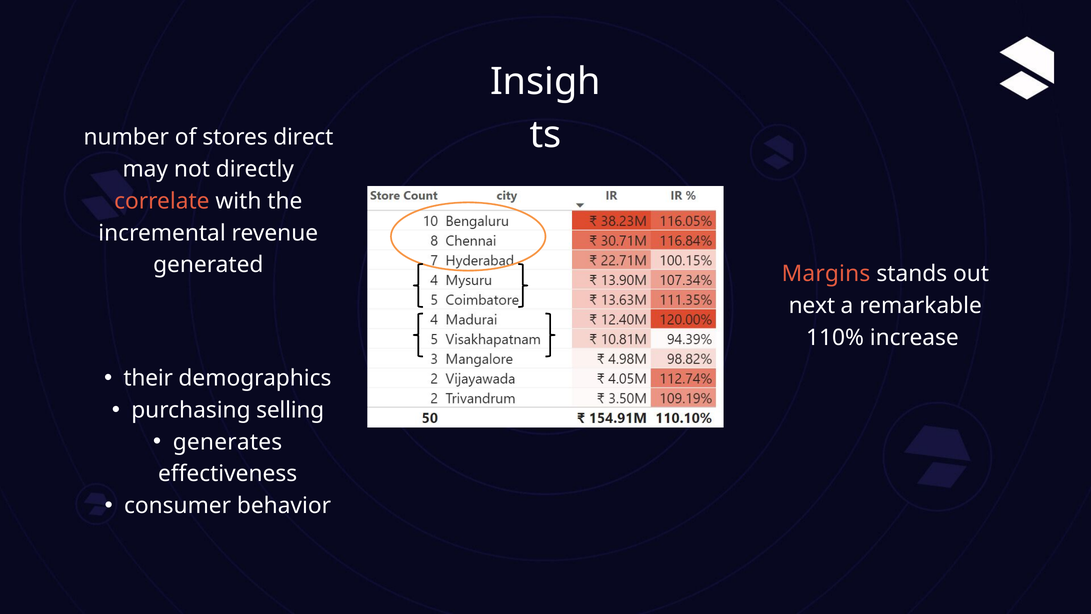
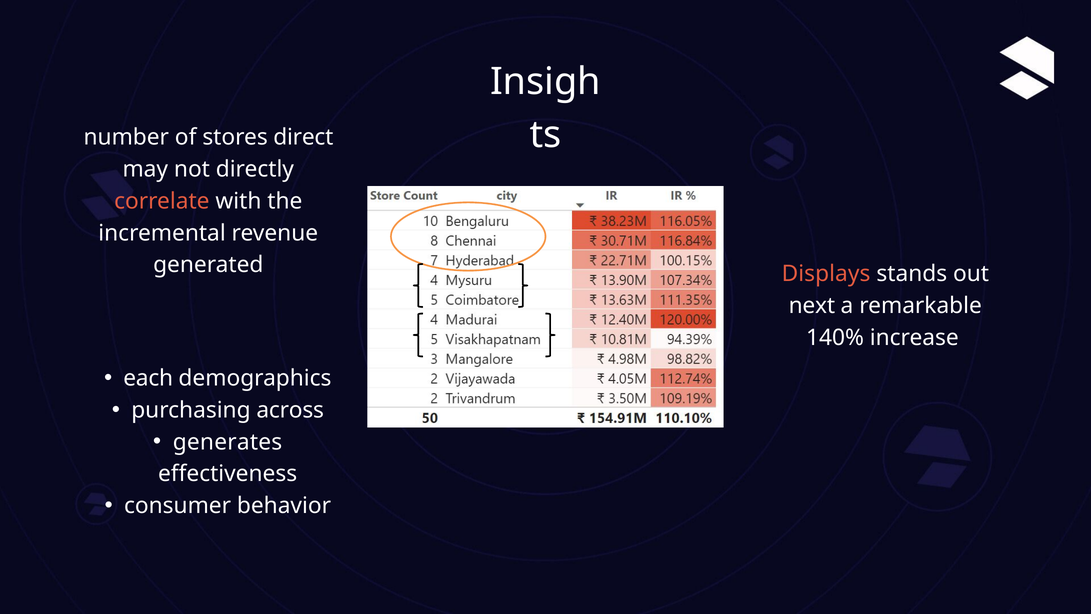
Margins: Margins -> Displays (826, 274)
110%: 110% -> 140% (835, 337)
their: their -> each (148, 378)
selling: selling -> across (290, 410)
